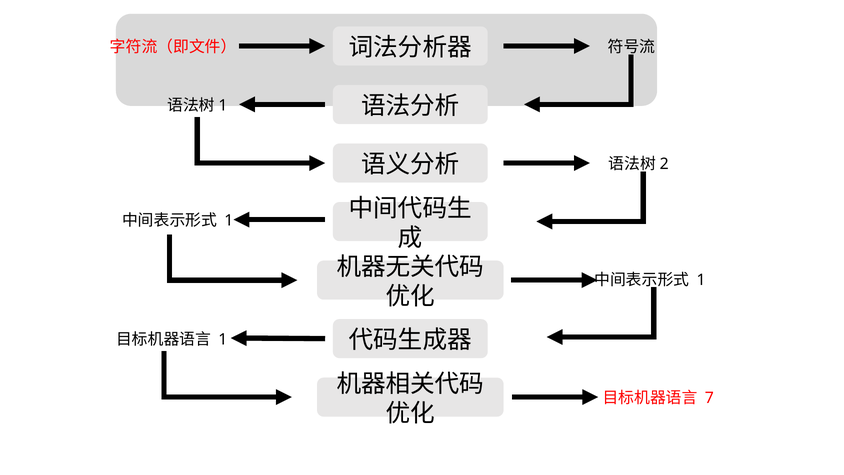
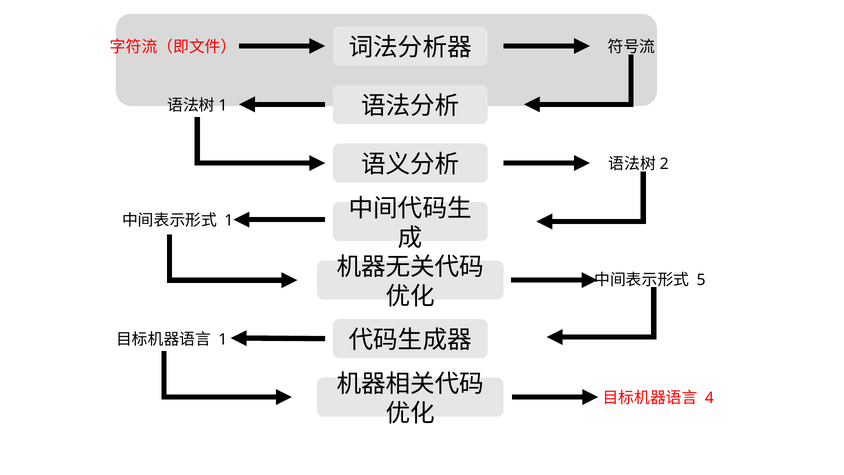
1: 1 -> 5 (701, 280)
7: 7 -> 4 (709, 398)
